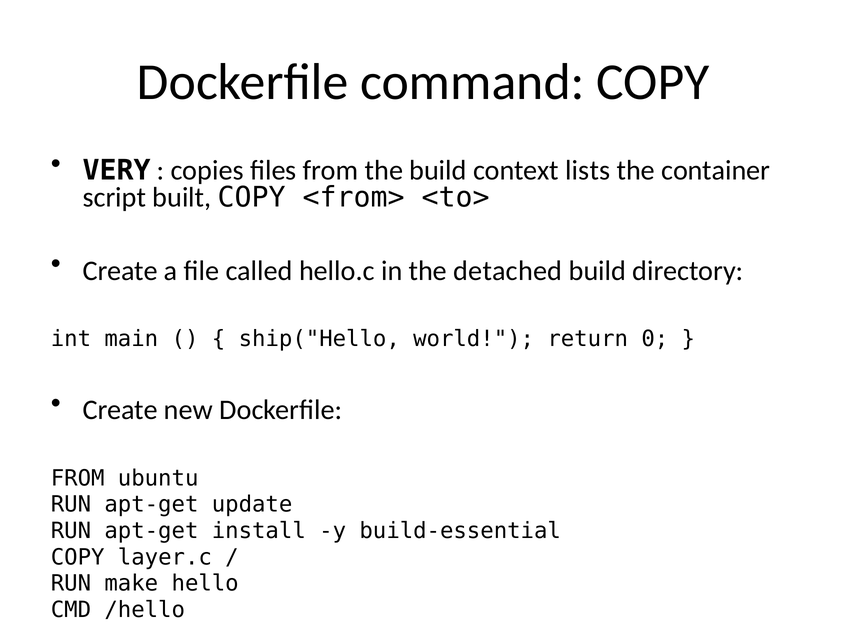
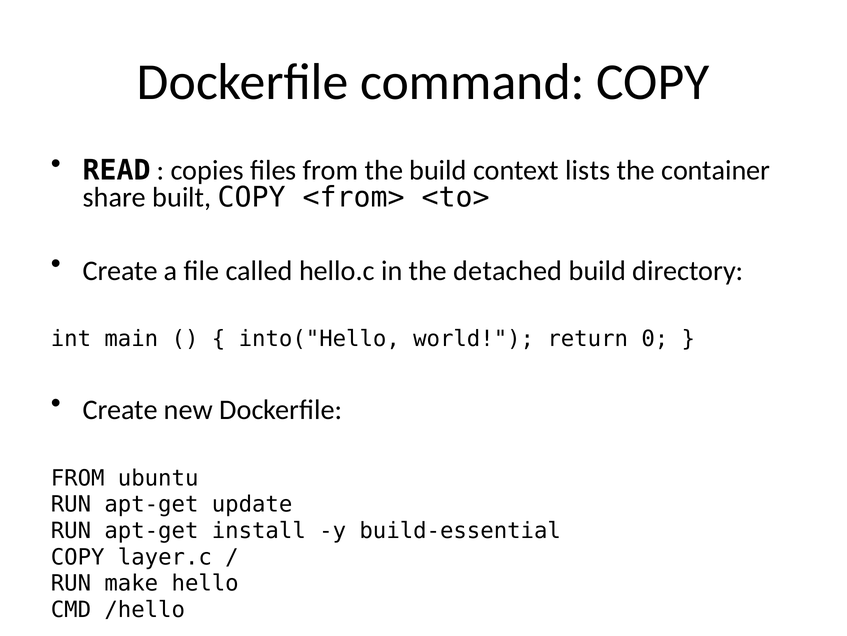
VERY: VERY -> READ (117, 170)
script: script -> share (114, 197)
ship("Hello: ship("Hello -> into("Hello (319, 338)
